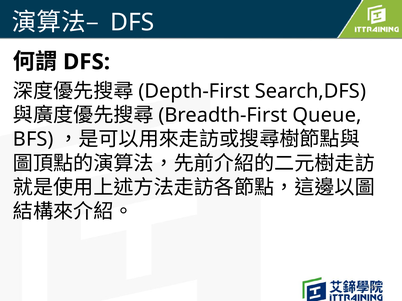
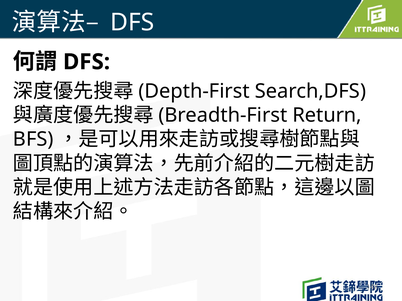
Queue: Queue -> Return (327, 115)
